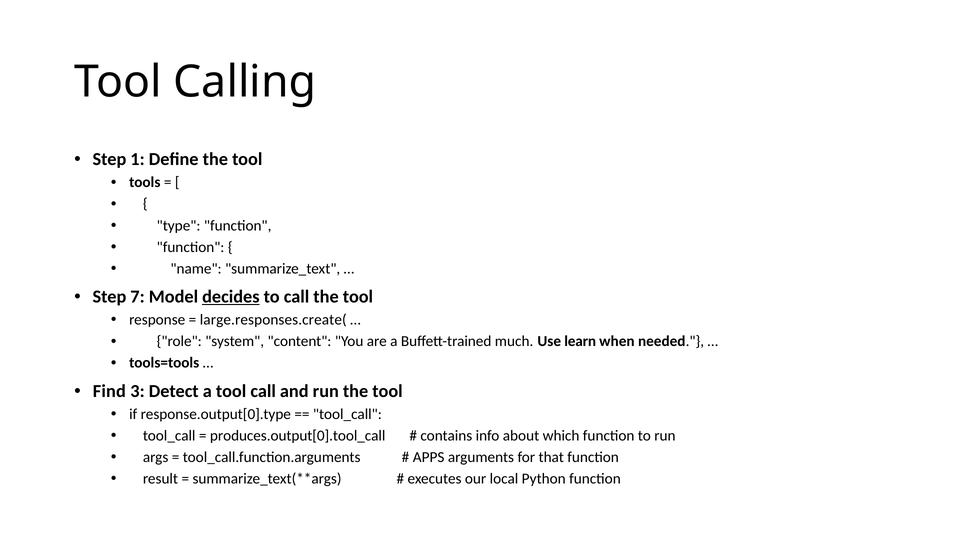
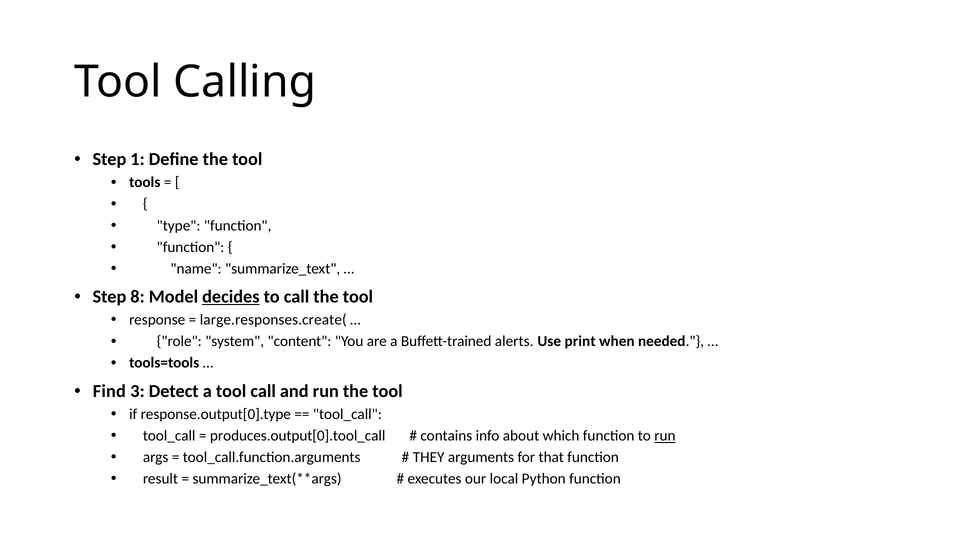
7: 7 -> 8 (138, 297)
much: much -> alerts (514, 342)
learn: learn -> print (580, 342)
run underline: none -> present (665, 436)
APPS: APPS -> THEY (429, 458)
